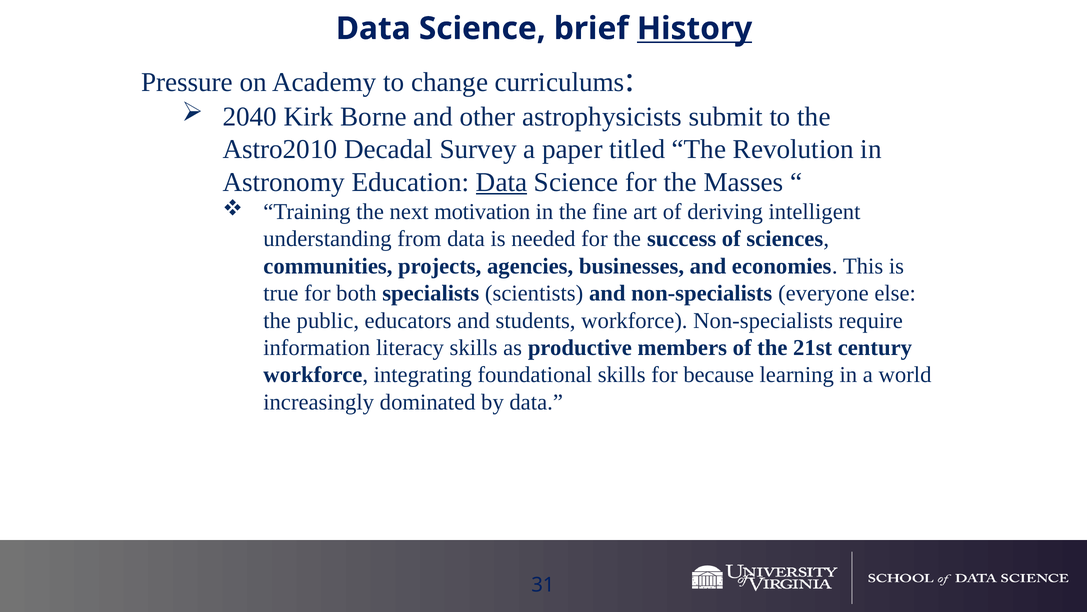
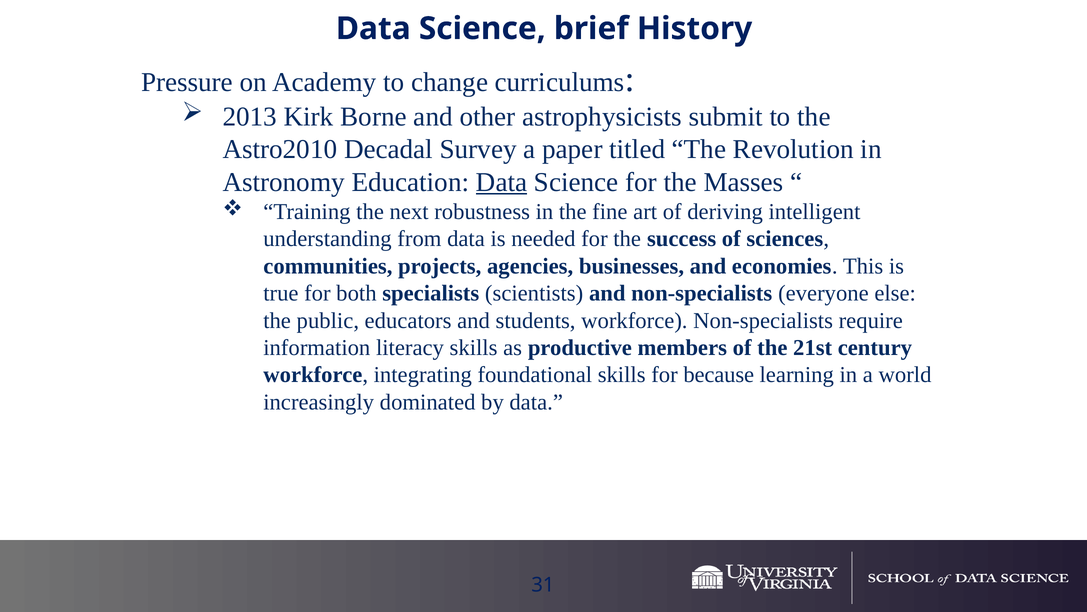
History underline: present -> none (695, 29)
2040: 2040 -> 2013 (250, 117)
motivation: motivation -> robustness (482, 212)
